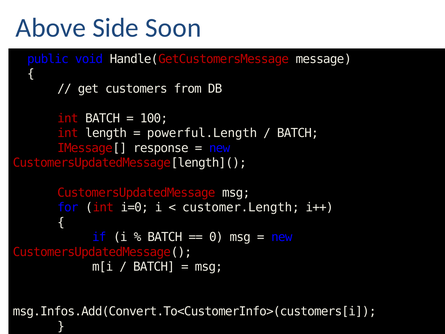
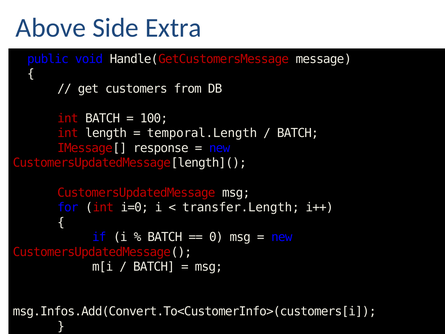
Soon: Soon -> Extra (173, 28)
powerful.Length: powerful.Length -> temporal.Length (202, 133)
customer.Length: customer.Length -> transfer.Length (241, 207)
